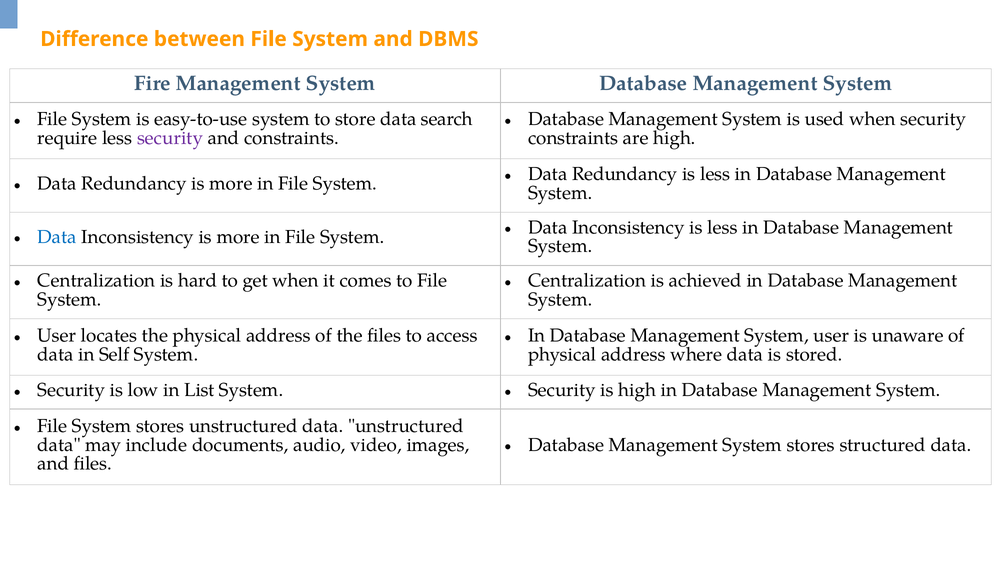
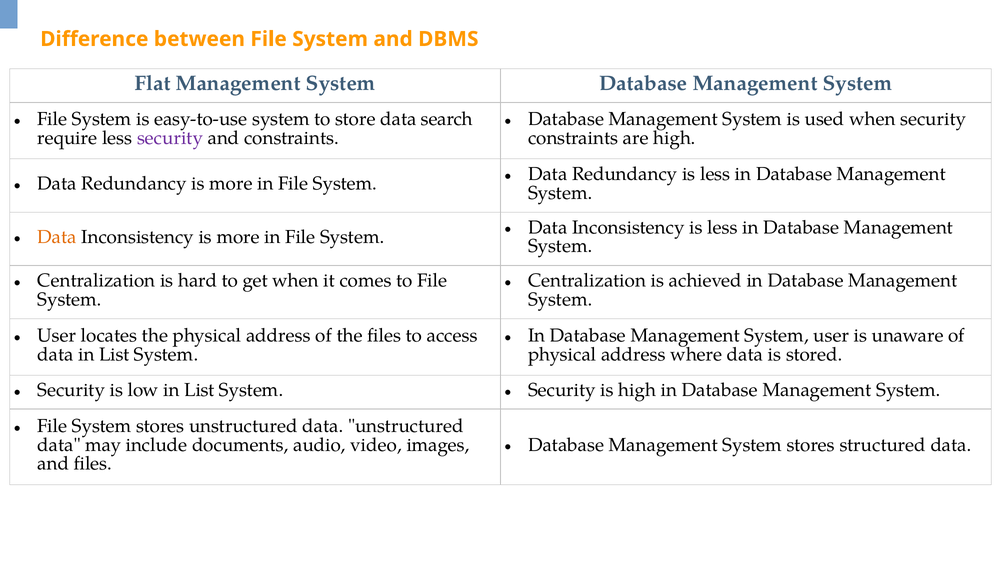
Fire: Fire -> Flat (153, 83)
Data colour: blue -> orange (57, 237)
data in Self: Self -> List (114, 354)
